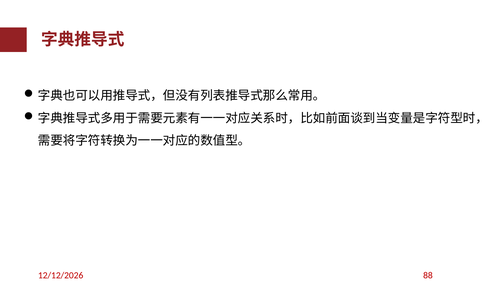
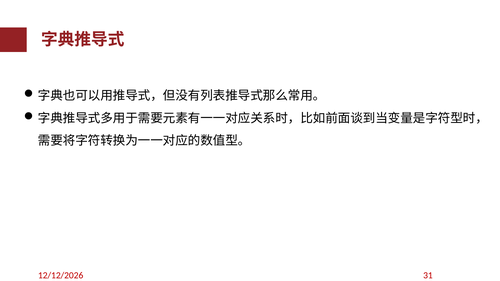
88: 88 -> 31 (428, 276)
